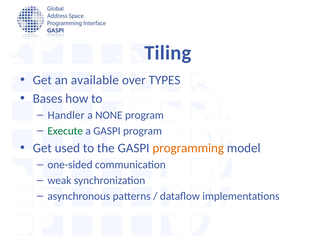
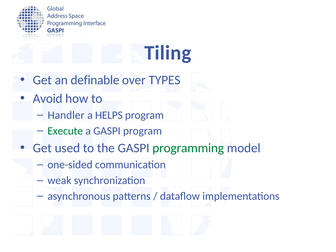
available: available -> definable (95, 80)
Bases: Bases -> Avoid (48, 98)
NONE: NONE -> HELPS (109, 115)
programming colour: orange -> green (188, 148)
